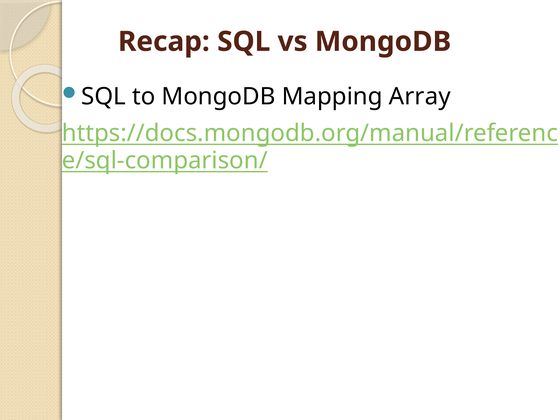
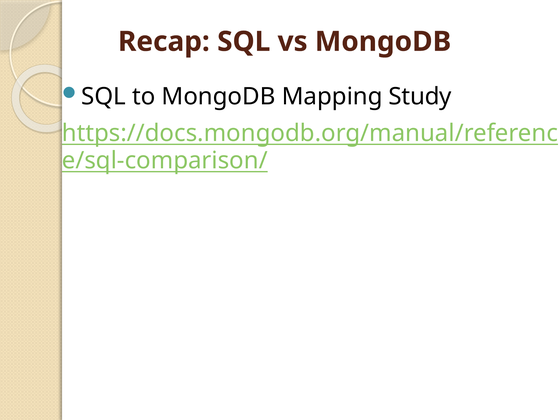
Array: Array -> Study (420, 96)
